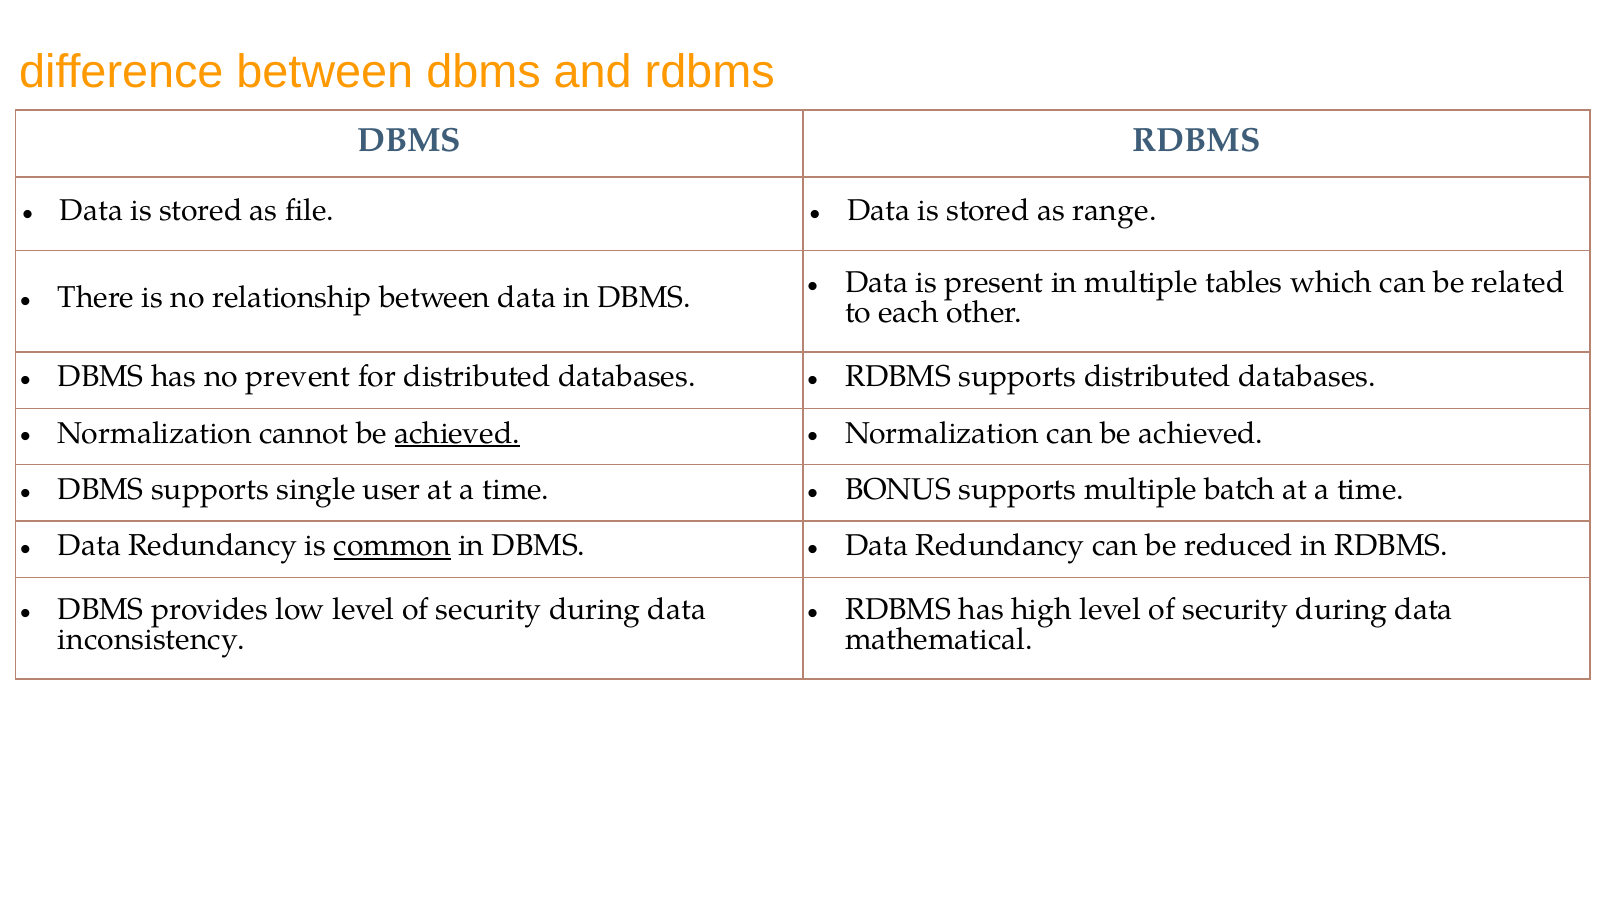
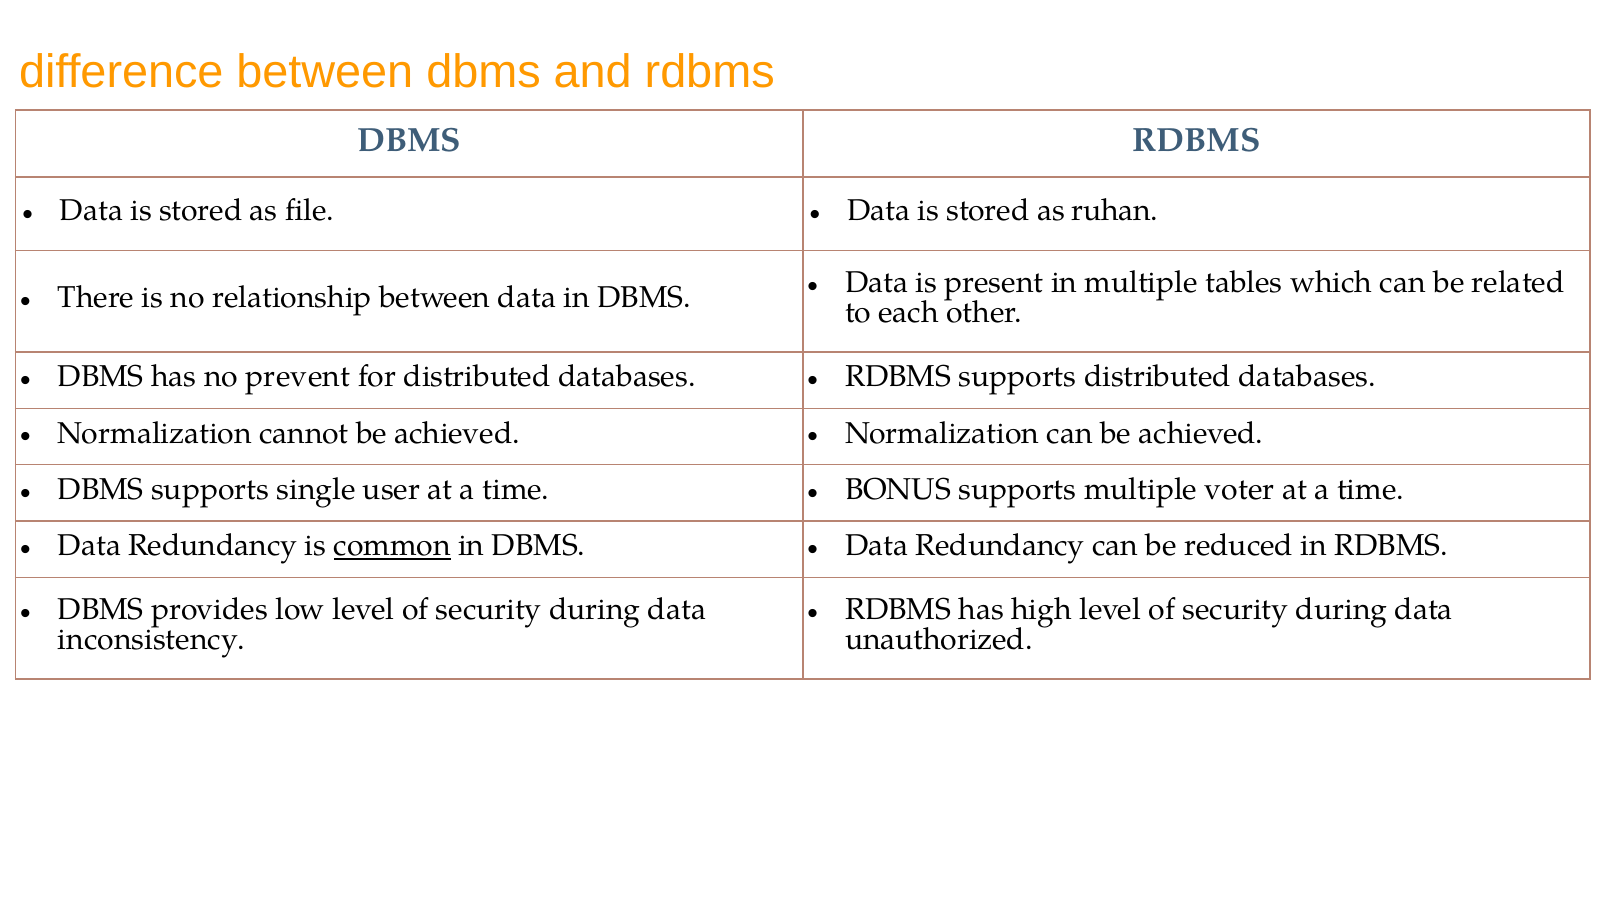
range: range -> ruhan (1115, 210)
achieved underline: present -> none (457, 433)
batch: batch -> voter (1240, 490)
mathematical: mathematical -> unauthorized (939, 640)
